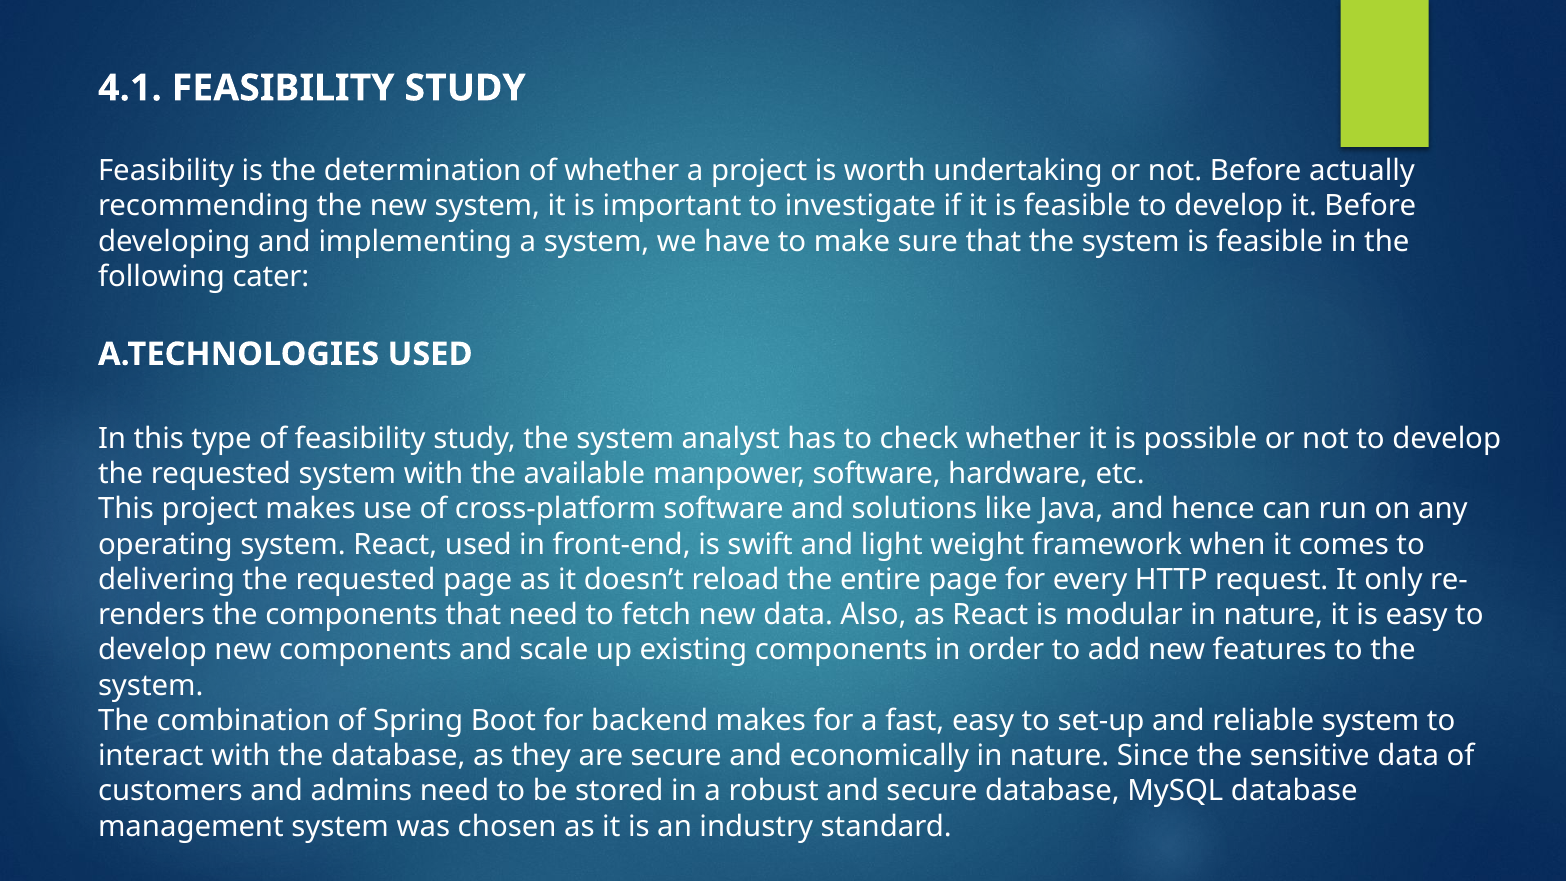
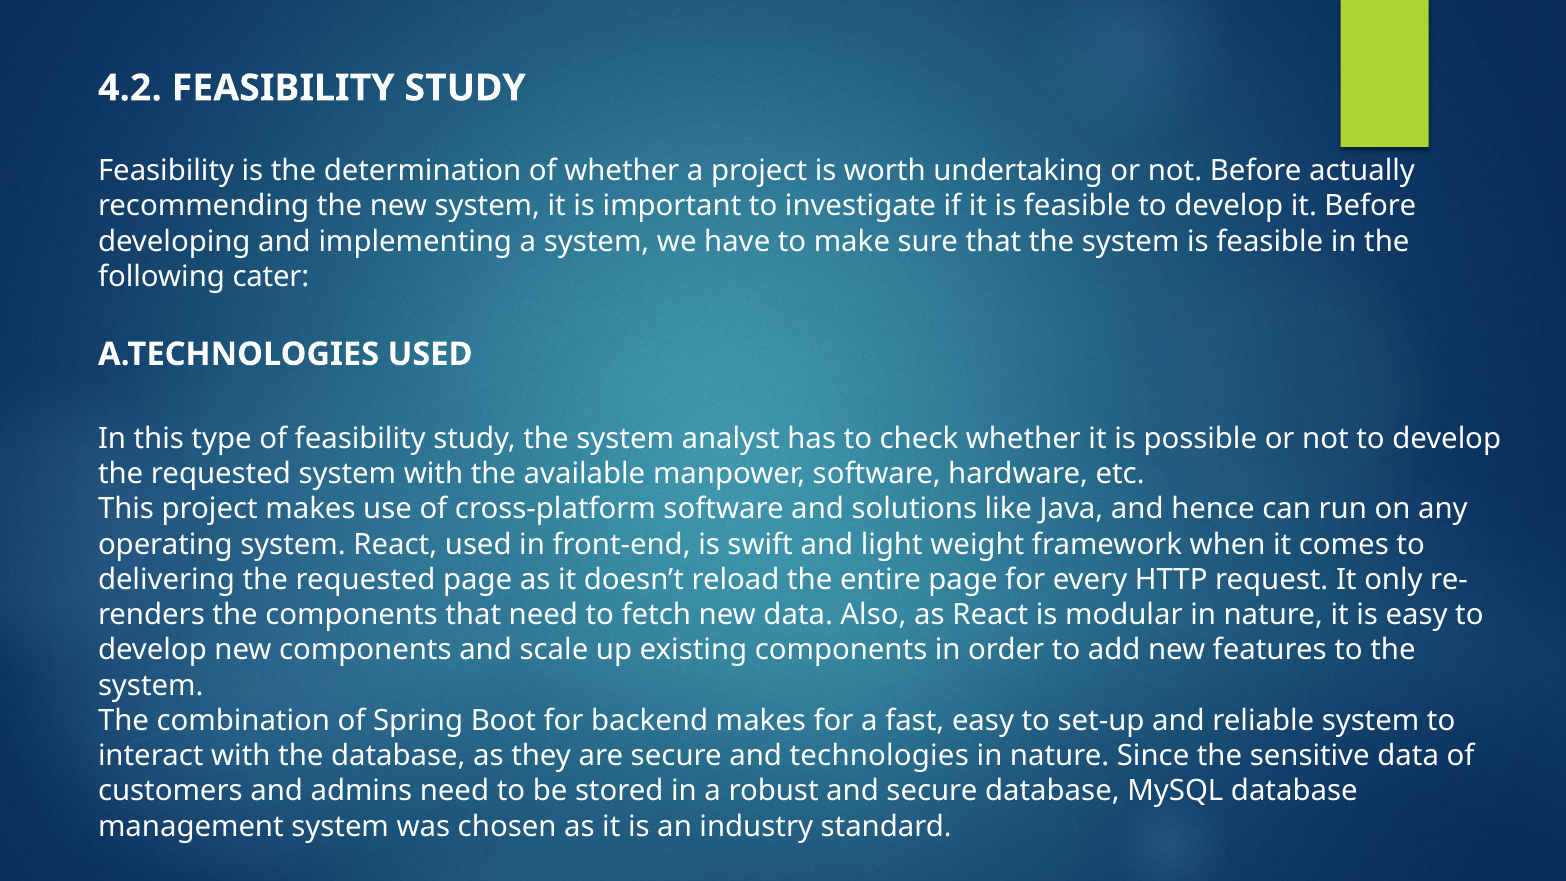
4.1: 4.1 -> 4.2 (130, 88)
economically: economically -> technologies (879, 756)
